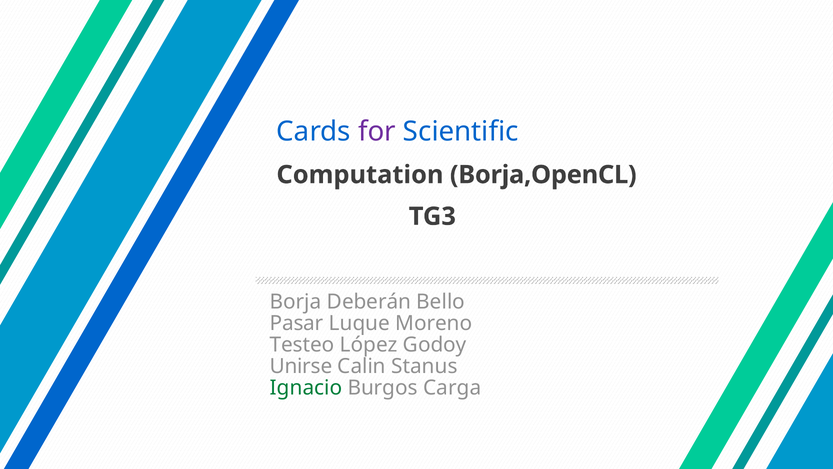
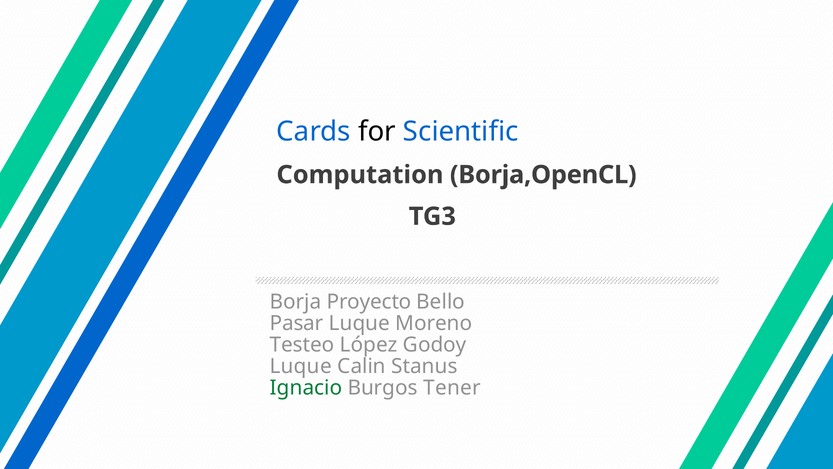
for colour: purple -> black (377, 132)
Deberán: Deberán -> Proyecto (369, 301)
Unirse: Unirse -> Luque (301, 366)
Carga: Carga -> Tener (452, 387)
